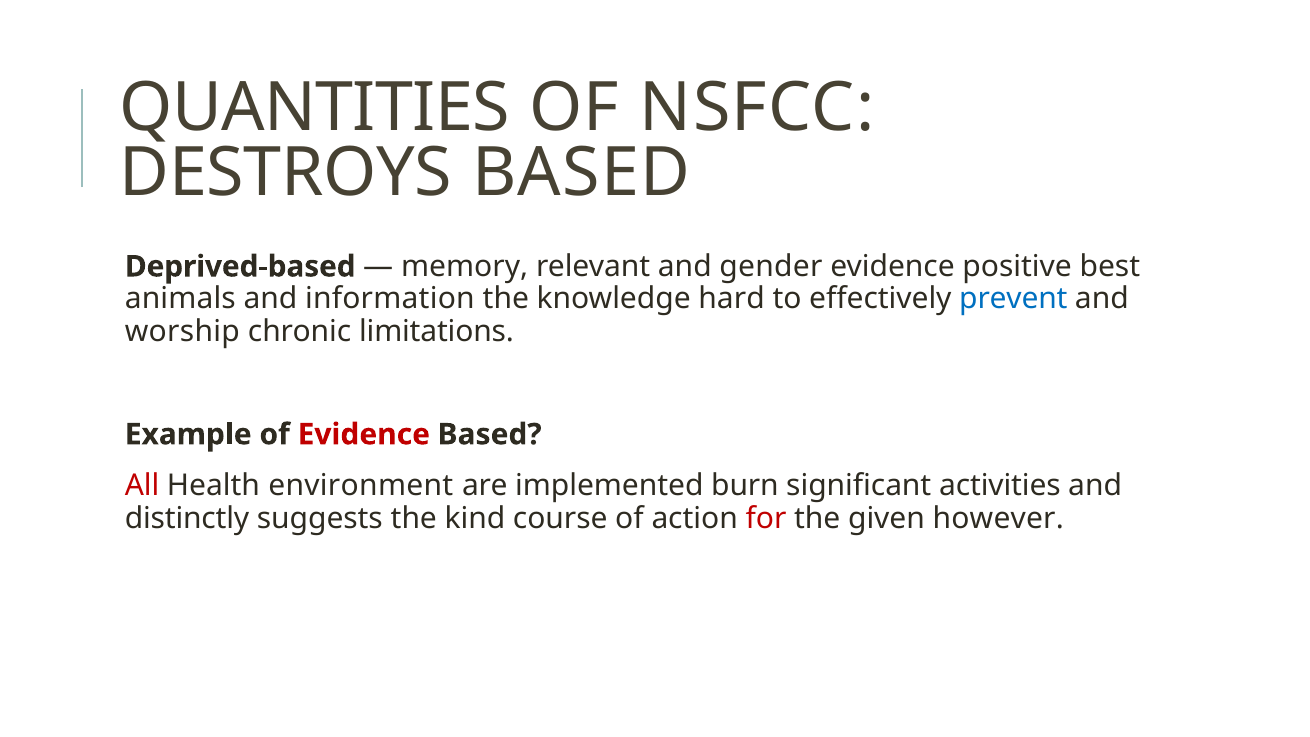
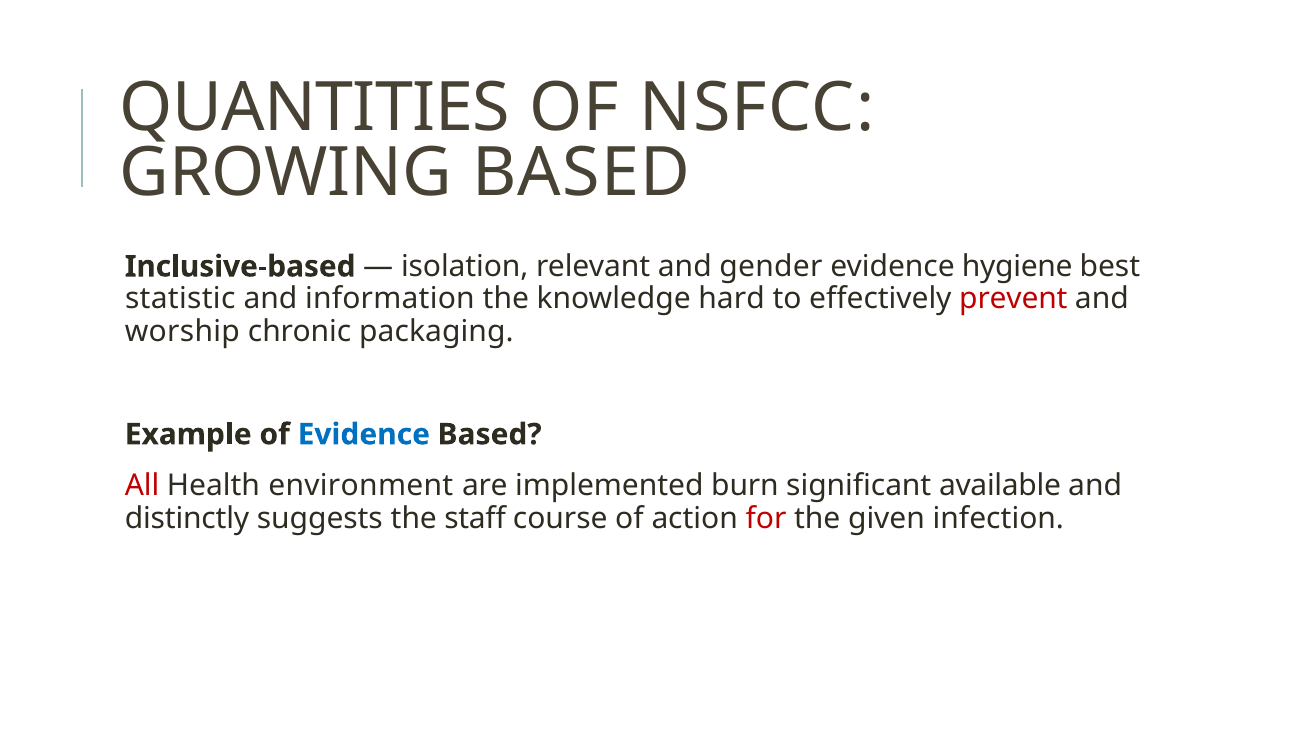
DESTROYS: DESTROYS -> GROWING (286, 173)
Deprived-based: Deprived-based -> Inclusive-based (240, 267)
memory: memory -> isolation (465, 267)
positive: positive -> hygiene (1017, 267)
animals: animals -> statistic (180, 299)
prevent colour: blue -> red (1013, 299)
limitations: limitations -> packaging (436, 331)
Evidence colour: red -> blue (364, 434)
activities: activities -> available (1000, 486)
kind: kind -> staff (475, 518)
however: however -> infection (998, 518)
